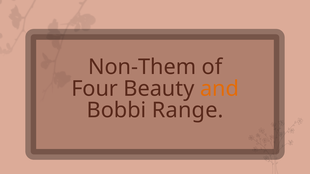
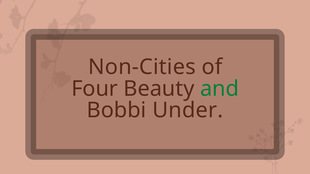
Non-Them: Non-Them -> Non-Cities (142, 67)
and colour: orange -> green (220, 89)
Range: Range -> Under (188, 111)
